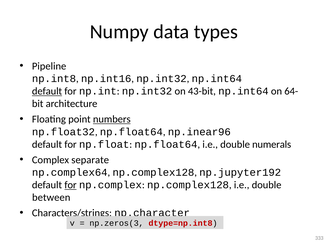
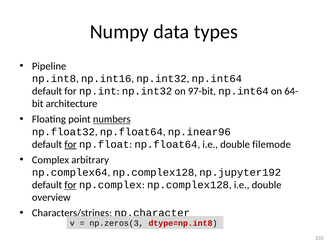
default underline: present -> none (47, 91)
43-bit: 43-bit -> 97-bit (202, 91)
for underline: none -> present (71, 144)
numerals: numerals -> filemode (272, 144)
separate: separate -> arbitrary (90, 160)
between: between -> overview (51, 198)
